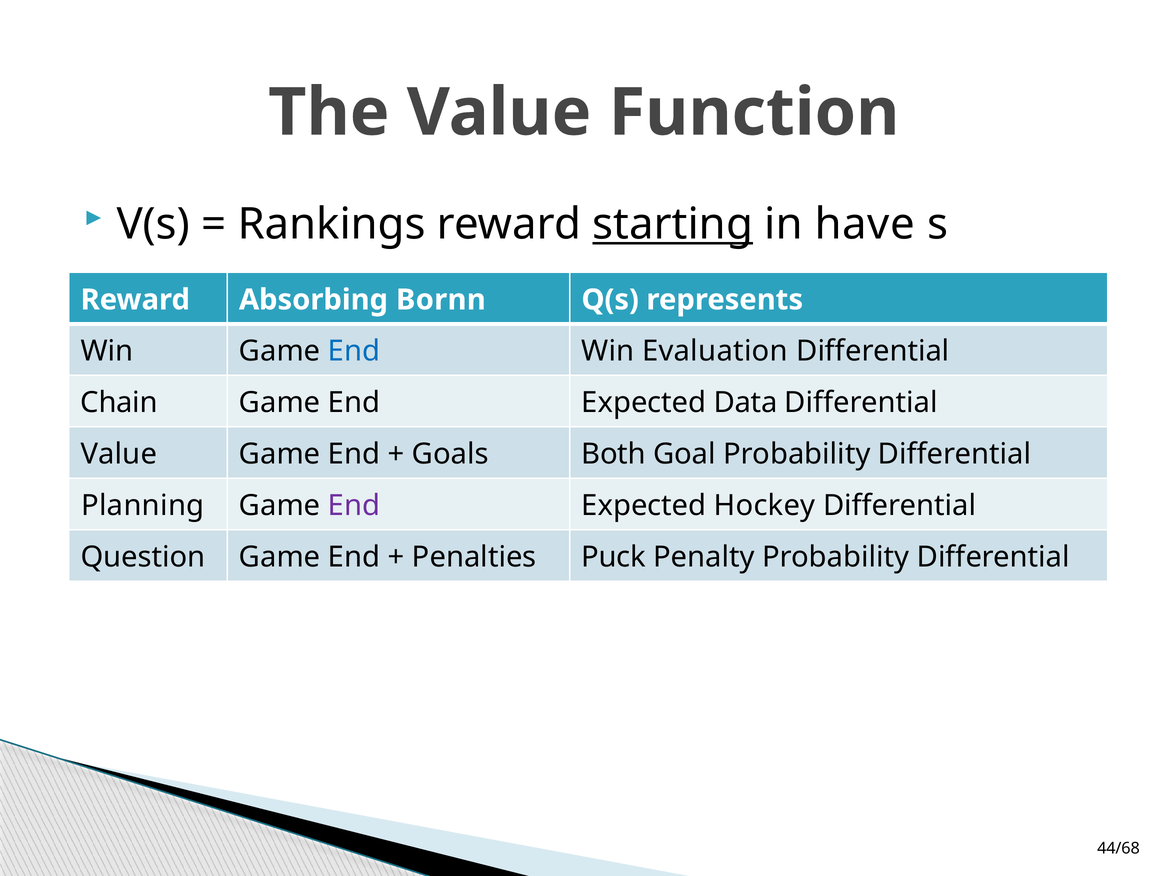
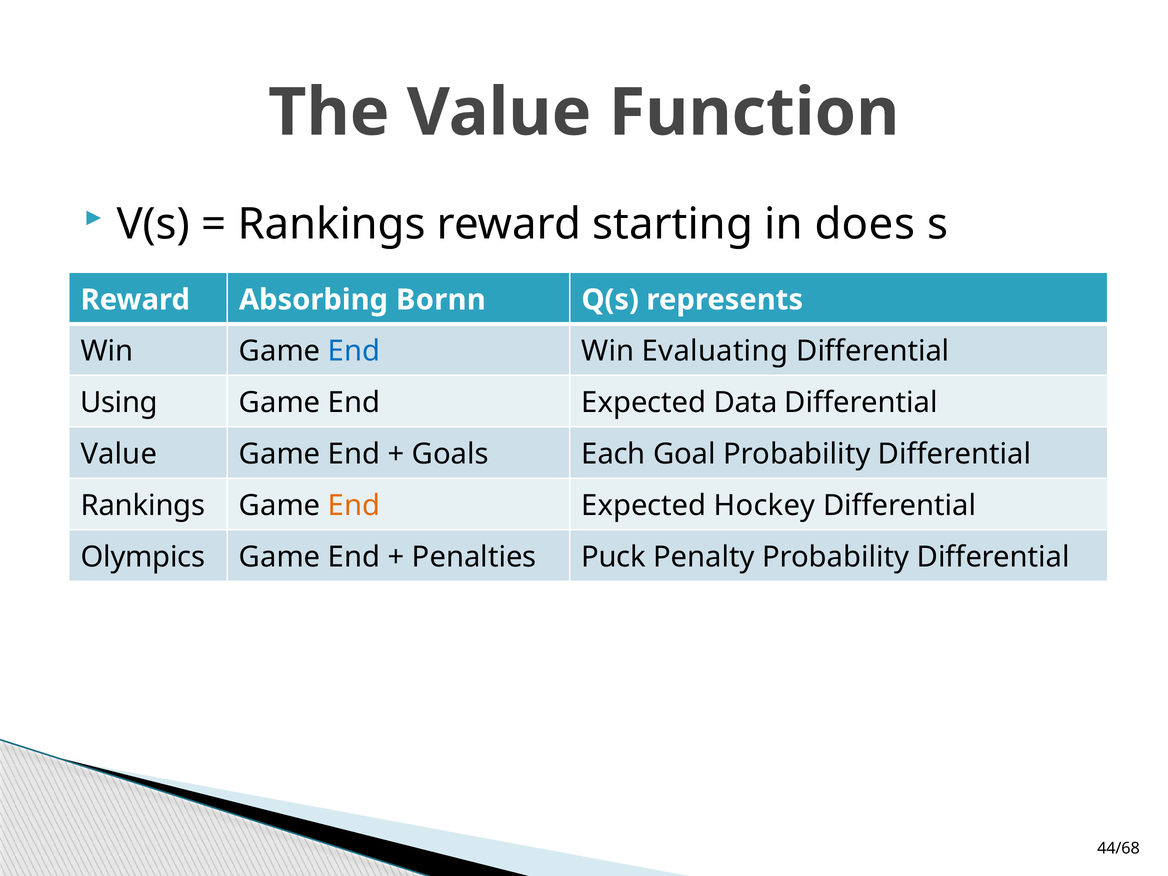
starting underline: present -> none (673, 224)
have: have -> does (865, 224)
Evaluation: Evaluation -> Evaluating (715, 351)
Chain: Chain -> Using (119, 403)
Both: Both -> Each (614, 454)
Planning: Planning -> Rankings (143, 506)
End colour: purple -> orange (354, 506)
Question: Question -> Olympics (143, 557)
